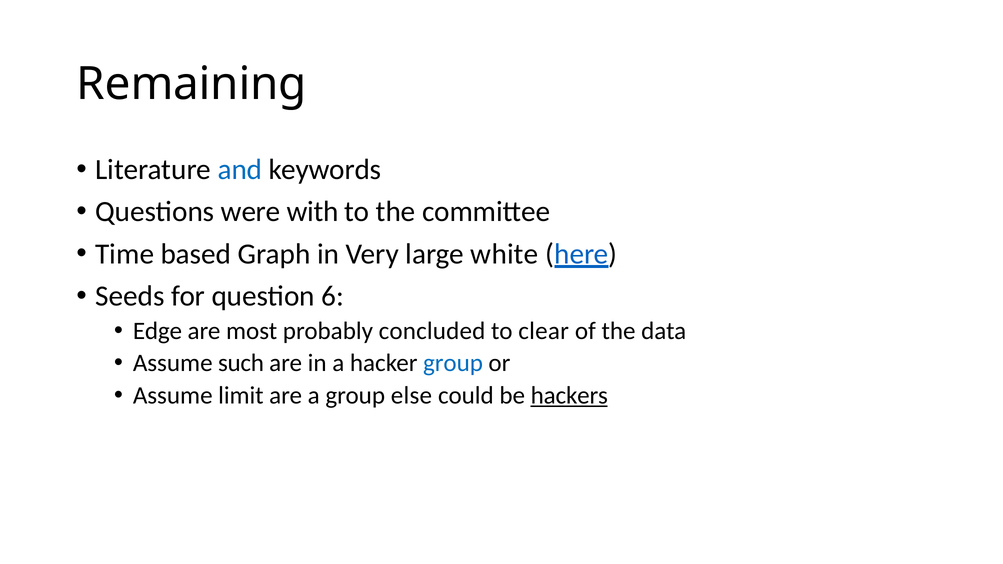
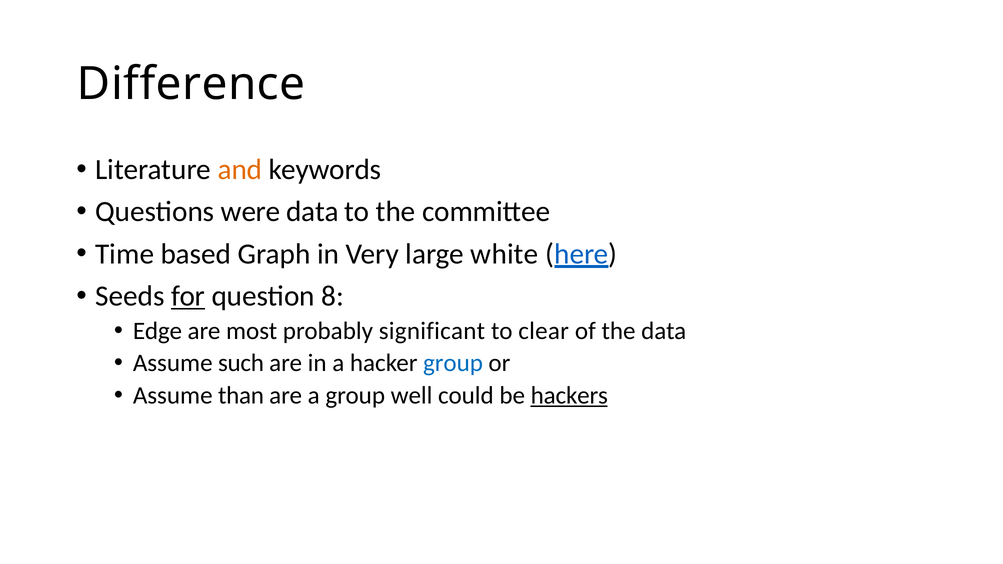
Remaining: Remaining -> Difference (191, 84)
and colour: blue -> orange (240, 170)
were with: with -> data (313, 212)
for underline: none -> present (188, 296)
6: 6 -> 8 (333, 296)
concluded: concluded -> significant (432, 331)
limit: limit -> than (241, 395)
else: else -> well (412, 395)
